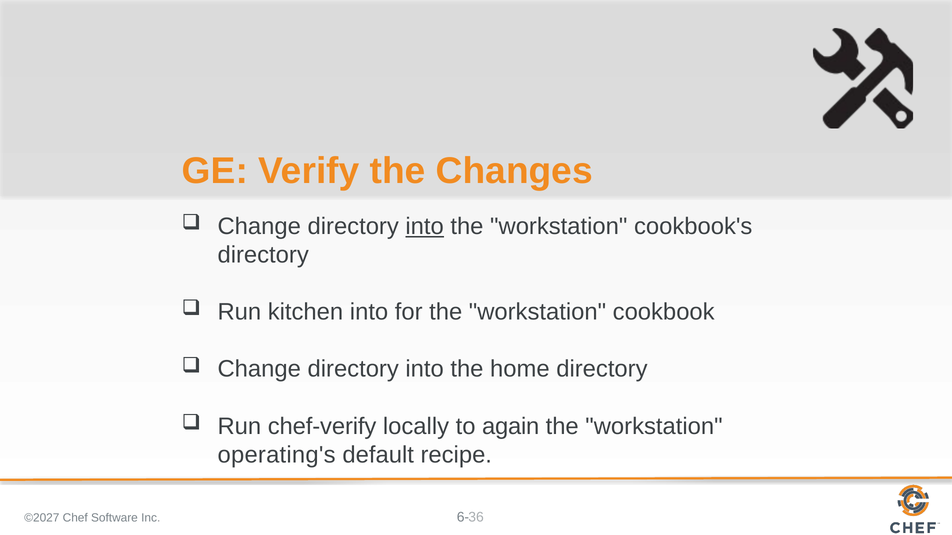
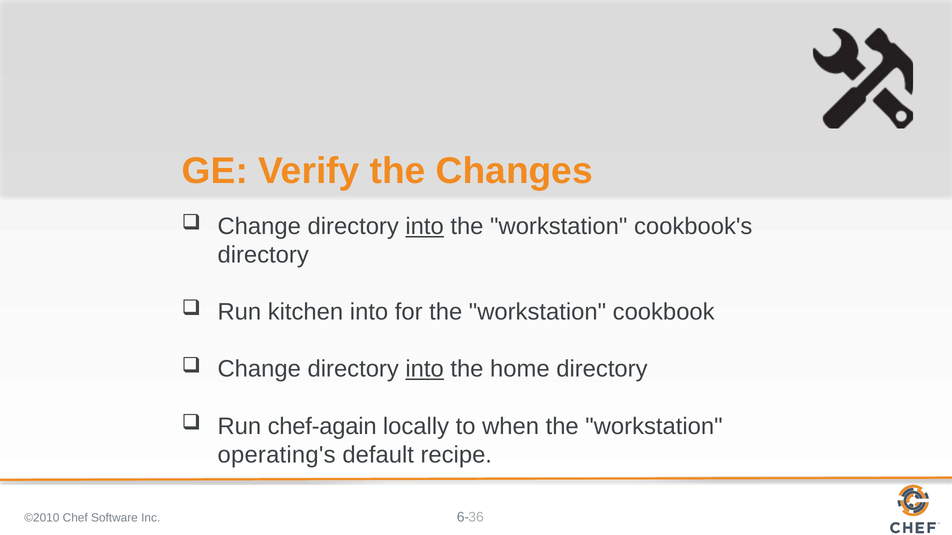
into underline: none -> present (425, 369)
chef-verify: chef-verify -> chef-again (322, 427)
again: again -> when (511, 427)
©2027: ©2027 -> ©2010 (42, 518)
